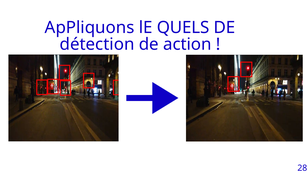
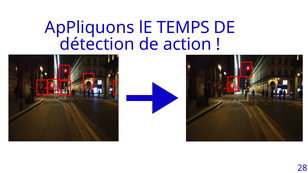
QUELS: QUELS -> TEMPS (183, 28)
